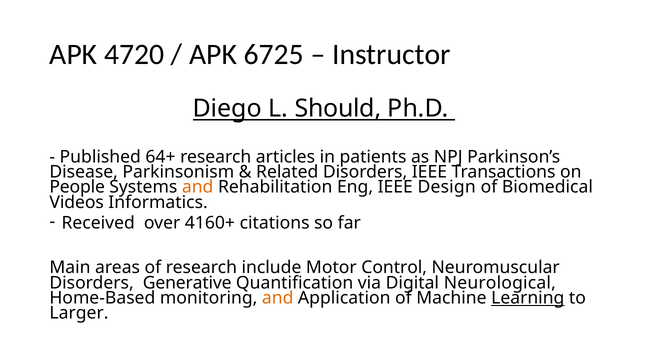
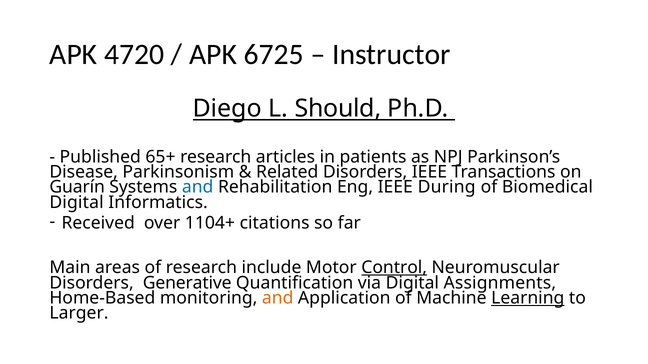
64+: 64+ -> 65+ (160, 157)
People: People -> Guarín (77, 187)
and colour: orange -> blue (198, 187)
Design: Design -> During (447, 187)
Videos: Videos -> Digital (77, 203)
4160+: 4160+ -> 1104+ (210, 223)
Control underline: none -> present (394, 268)
Neurological: Neurological -> Assignments (500, 283)
